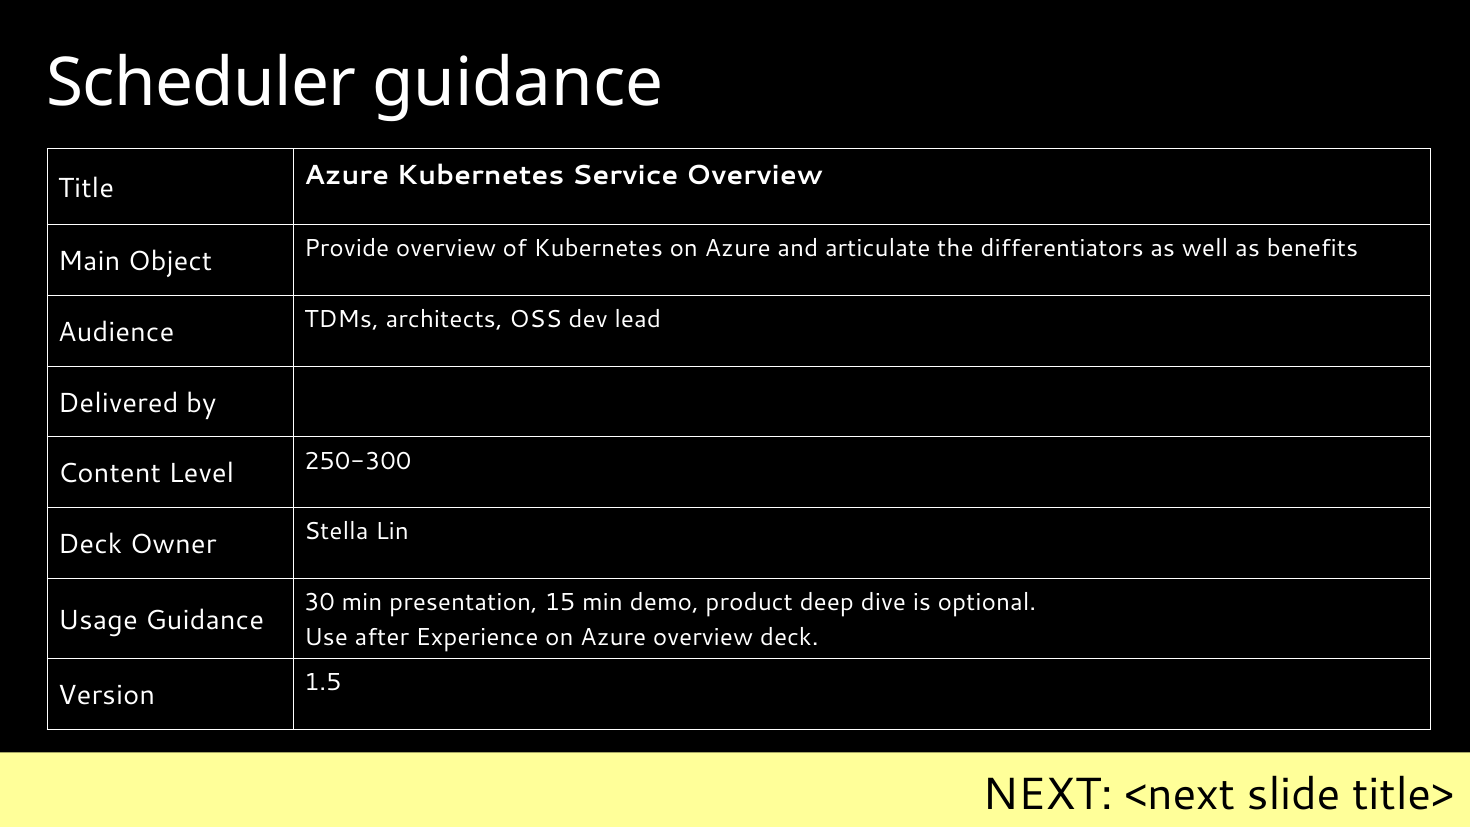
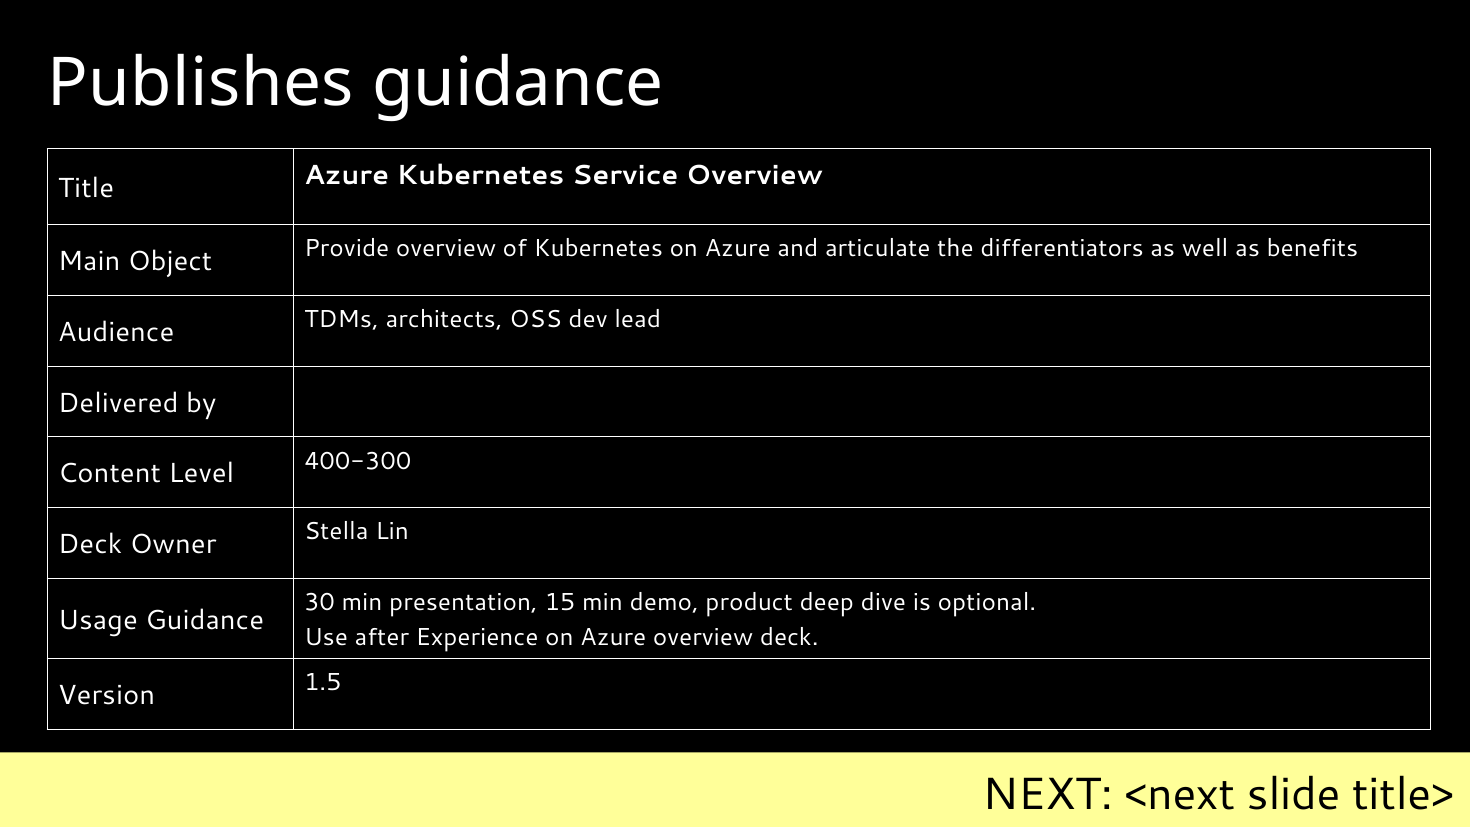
Scheduler: Scheduler -> Publishes (201, 83)
250-300: 250-300 -> 400-300 (358, 461)
